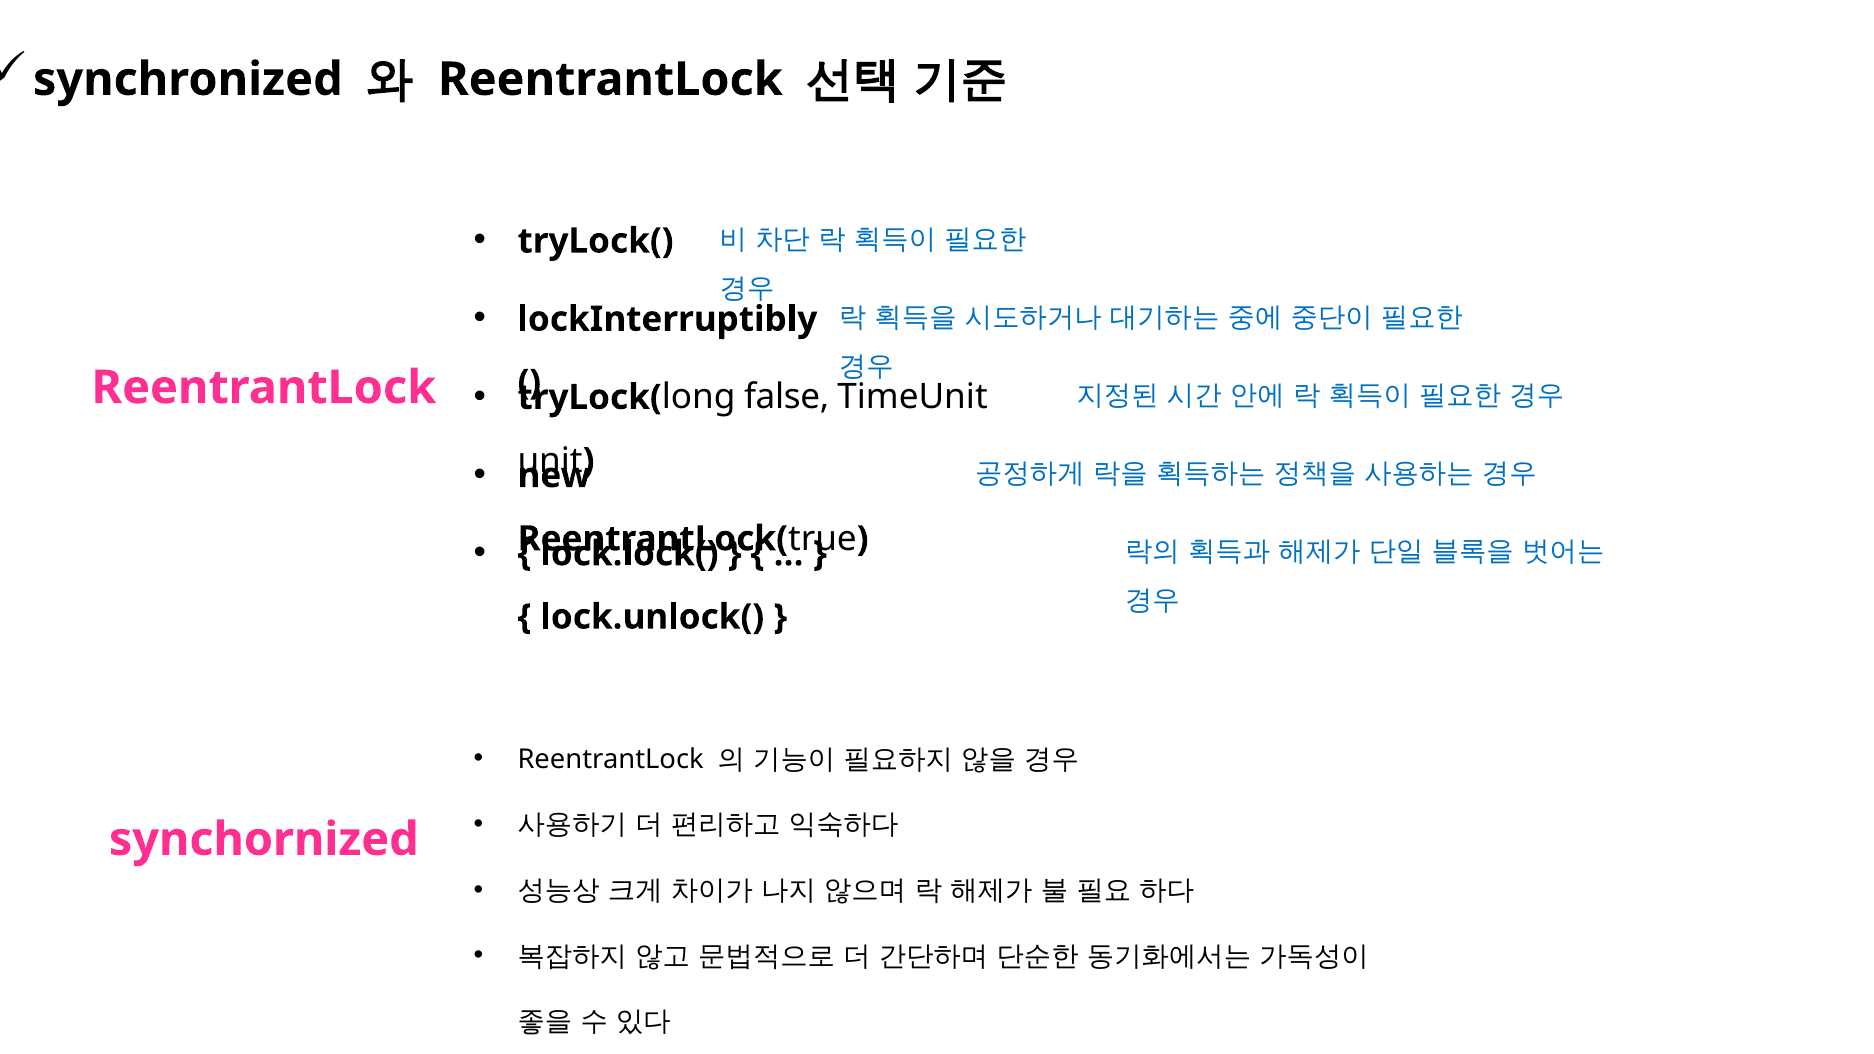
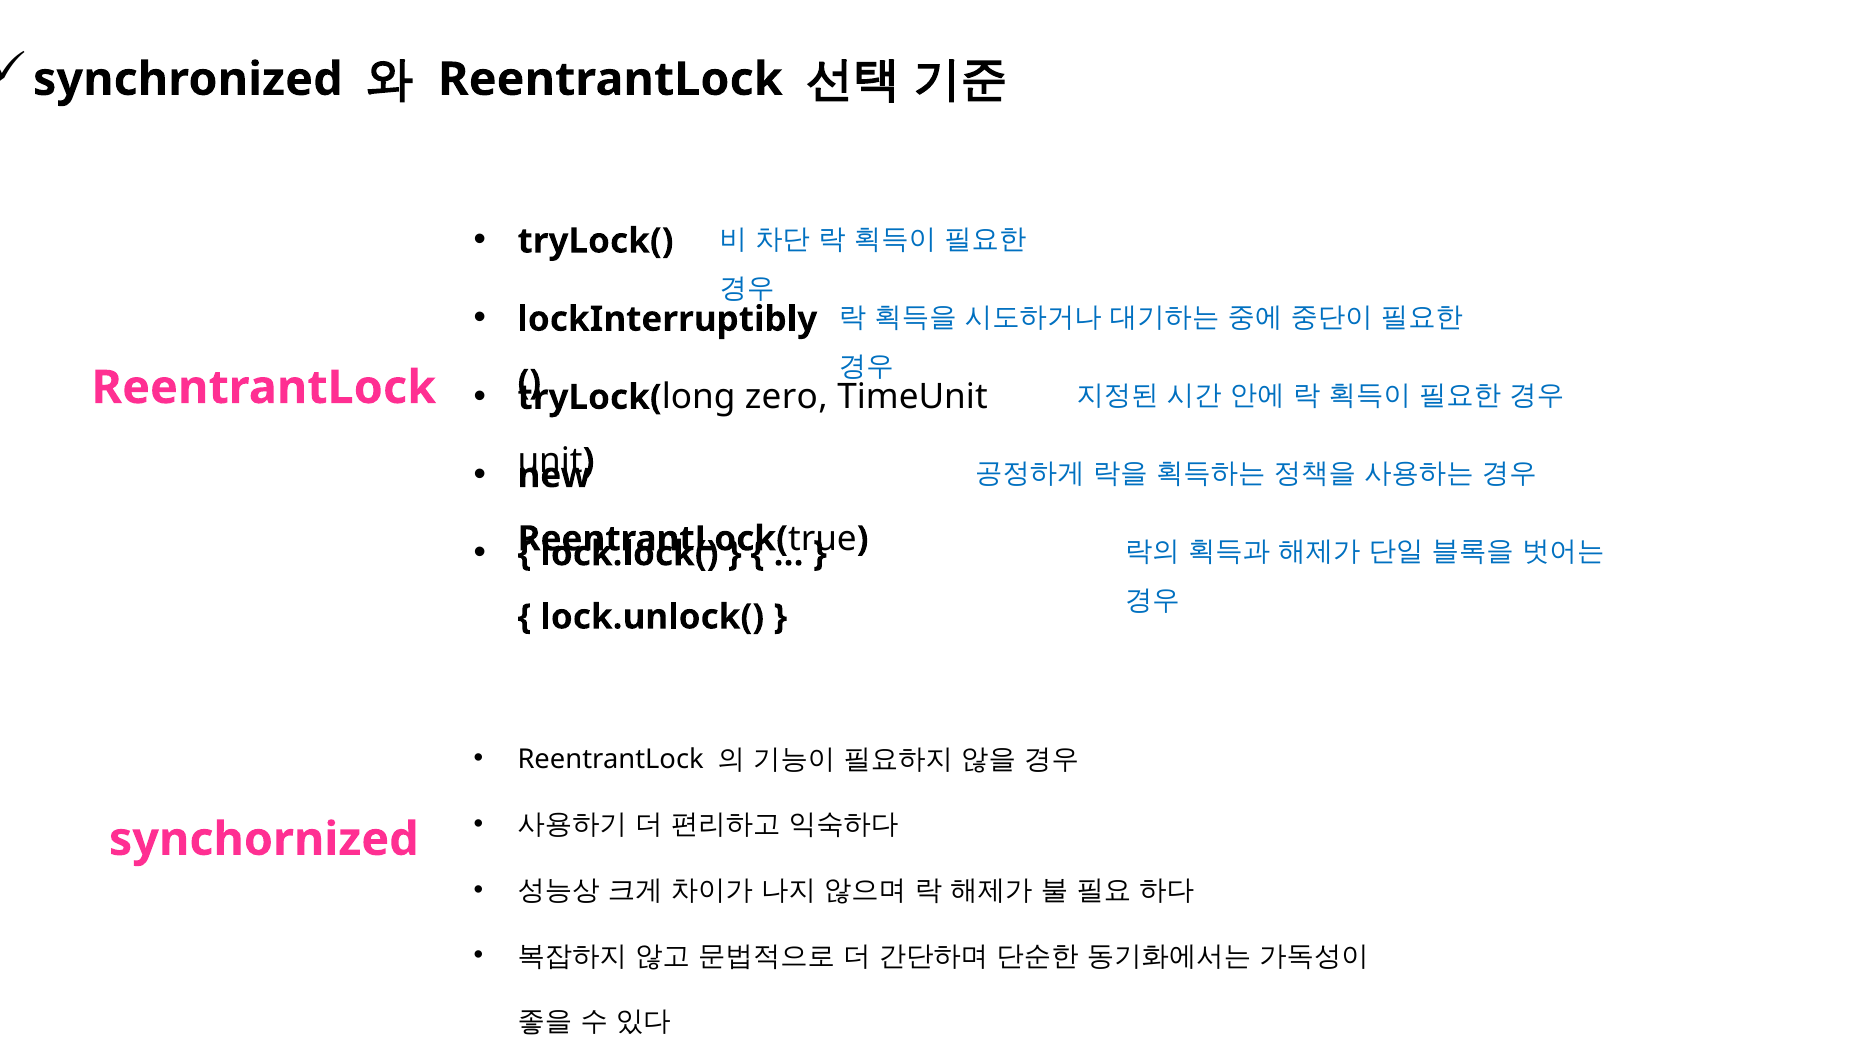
false: false -> zero (786, 397)
